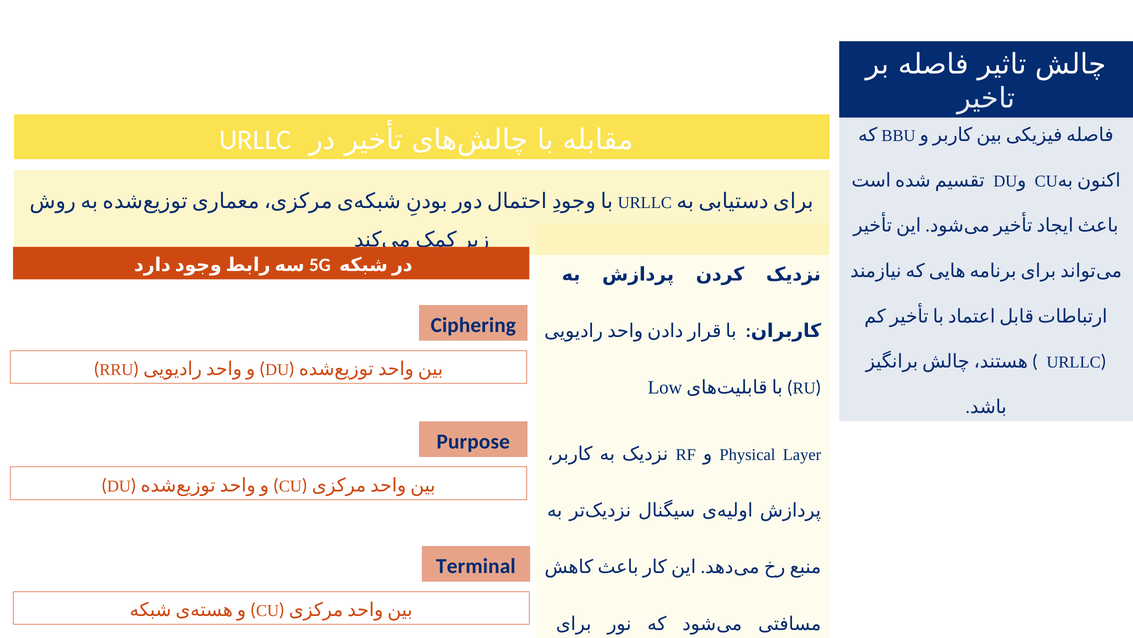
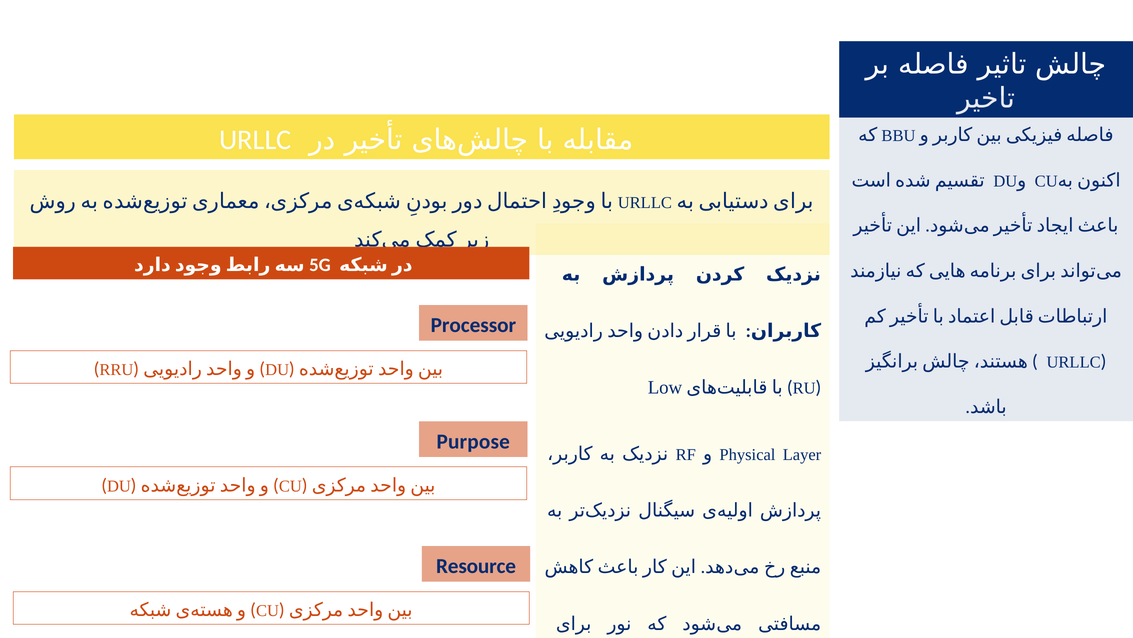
Ciphering: Ciphering -> Processor (473, 325)
Terminal: Terminal -> Resource (476, 566)
